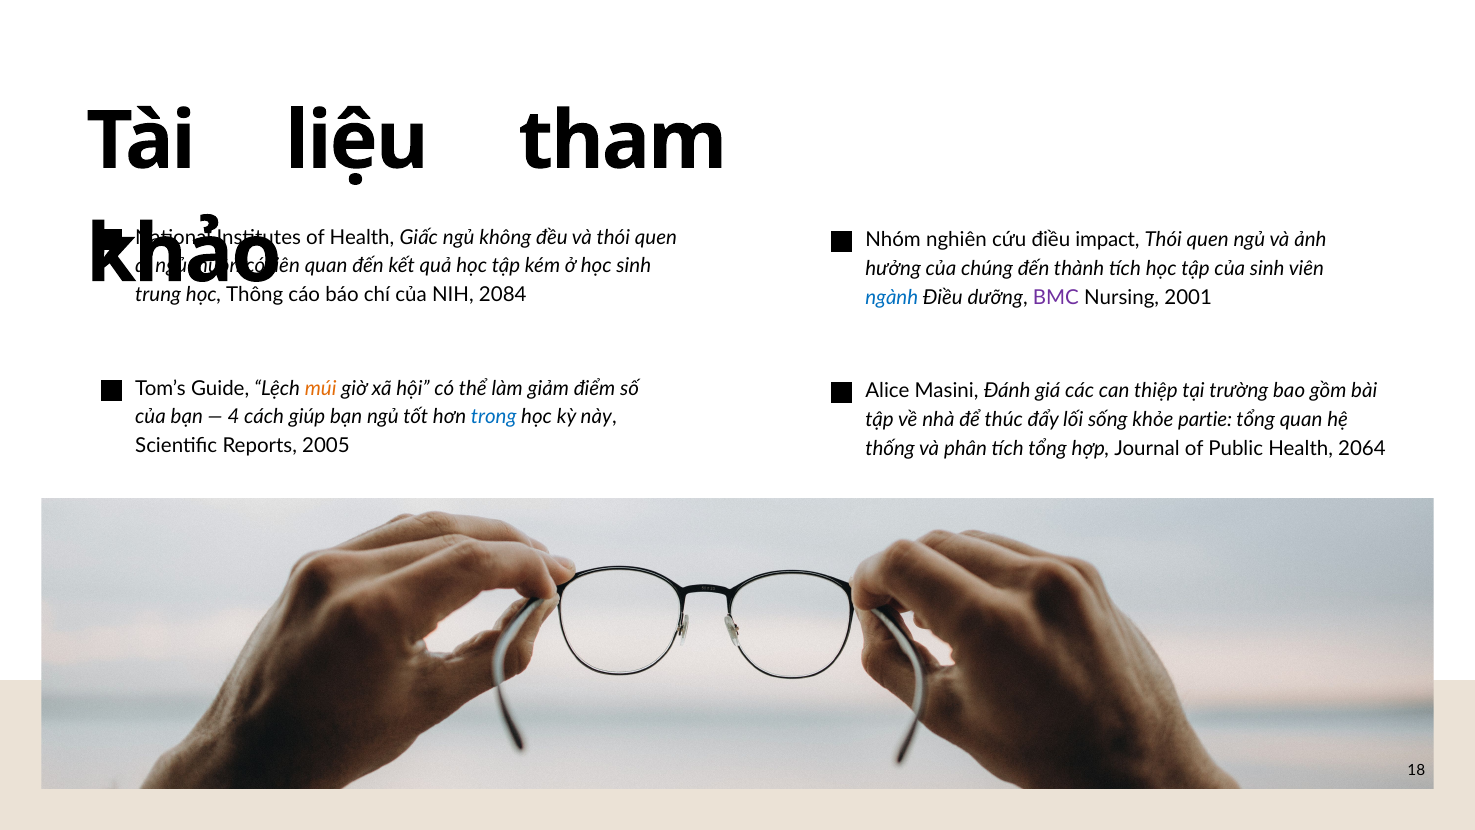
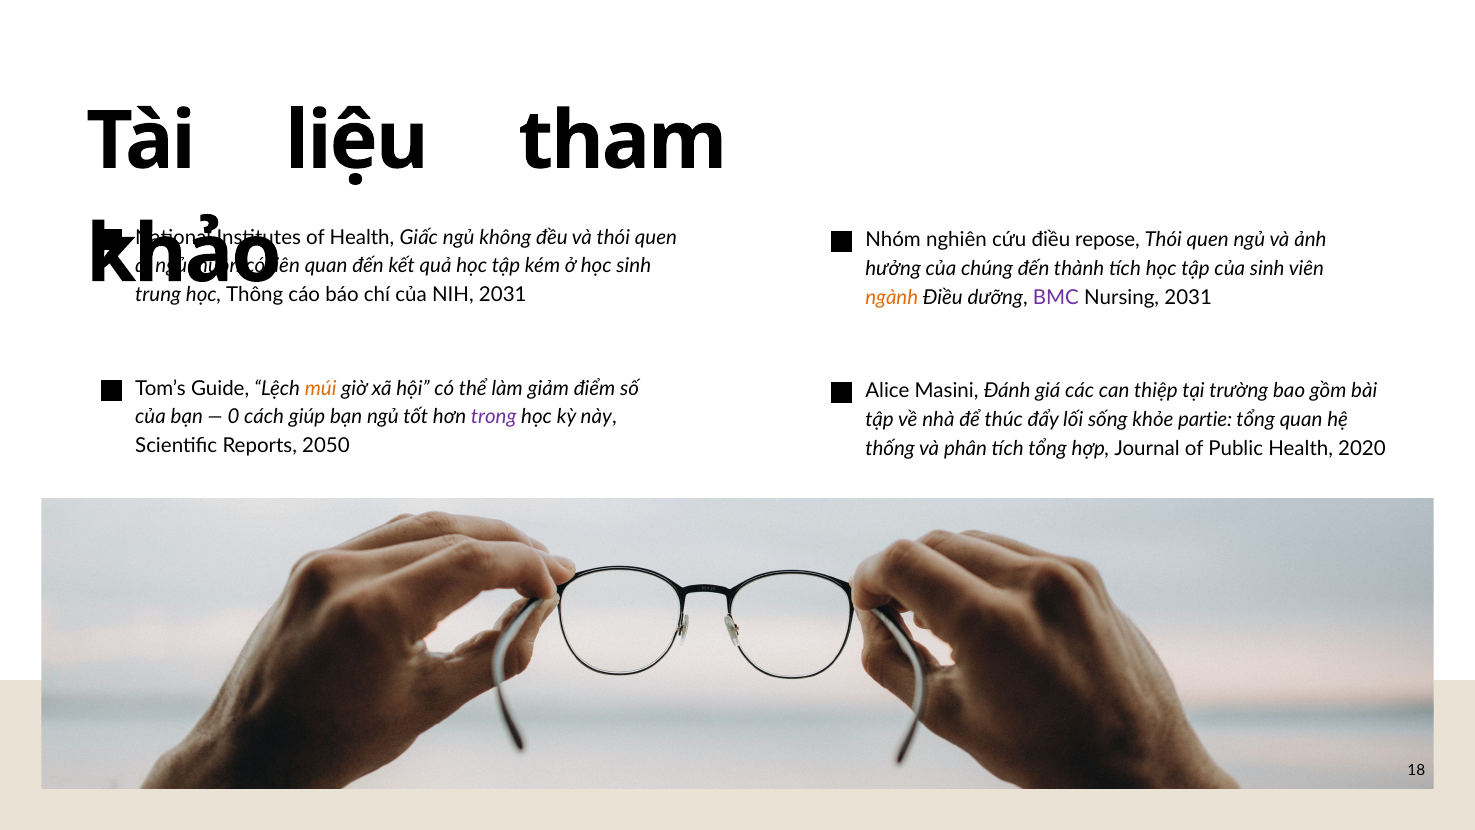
impact: impact -> repose (1107, 240)
NIH 2084: 2084 -> 2031 (503, 295)
ngành colour: blue -> orange (892, 297)
Nursing 2001: 2001 -> 2031 (1188, 297)
4: 4 -> 0 (233, 417)
trong colour: blue -> purple (494, 417)
2005: 2005 -> 2050 (326, 446)
2064: 2064 -> 2020 (1362, 448)
